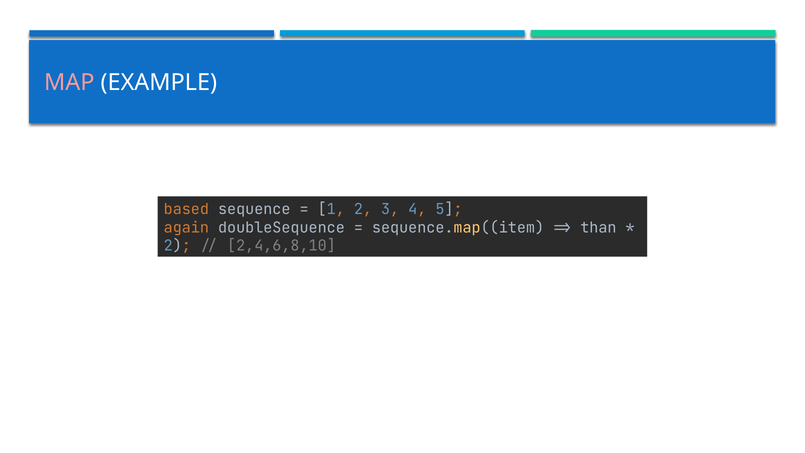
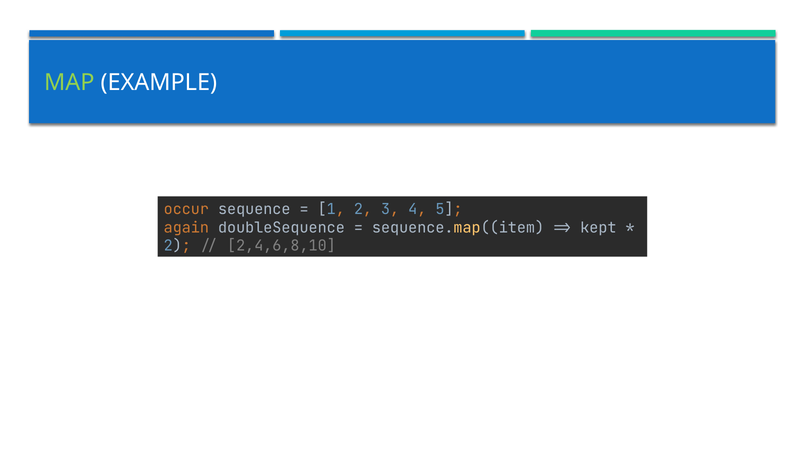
MAP colour: pink -> light green (69, 82)
based: based -> occur (186, 209)
than: than -> kept (598, 227)
